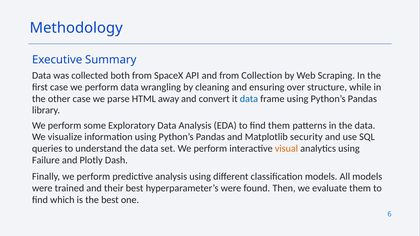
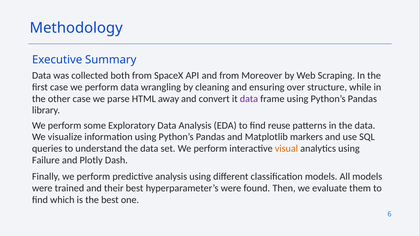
Collection: Collection -> Moreover (262, 76)
data colour: blue -> purple (249, 99)
find them: them -> reuse (279, 126)
security: security -> markers (306, 137)
